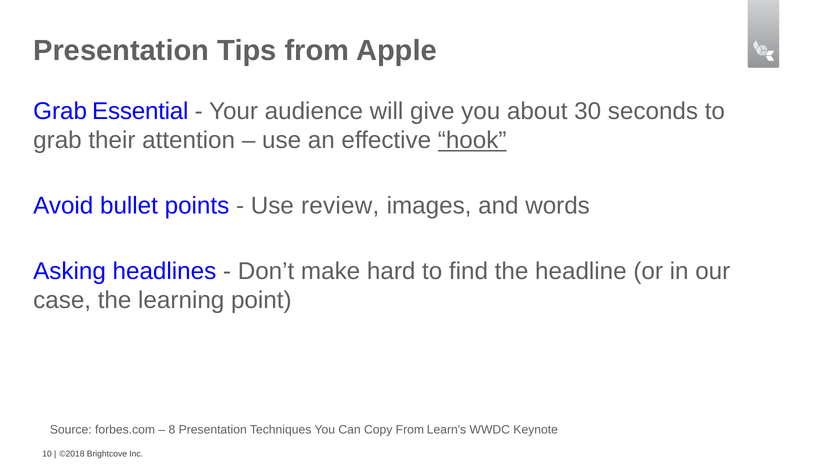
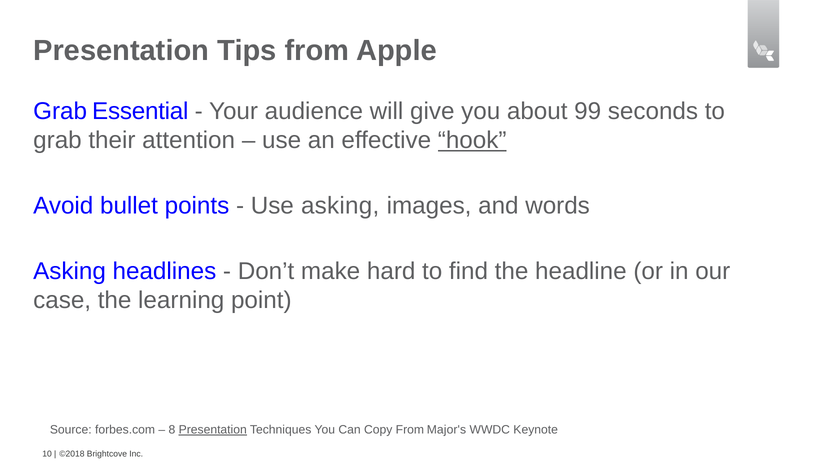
30: 30 -> 99 (588, 111)
Use review: review -> asking (340, 206)
Presentation underline: none -> present (213, 430)
Learn's: Learn's -> Major's (446, 430)
